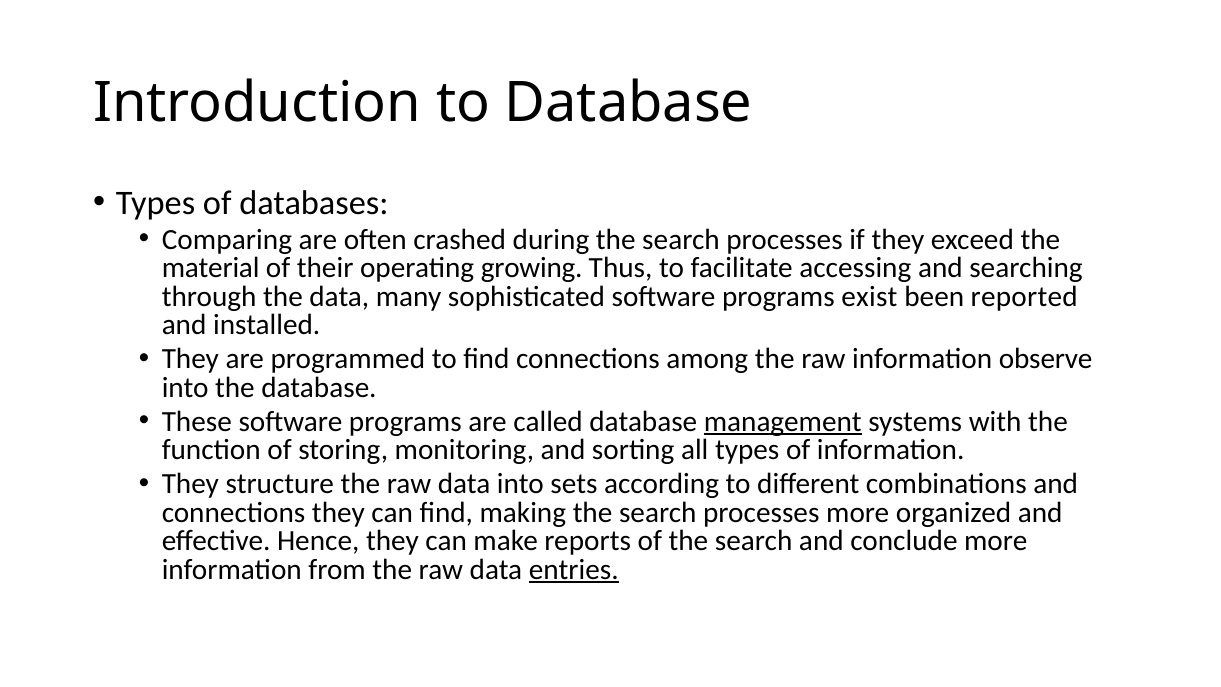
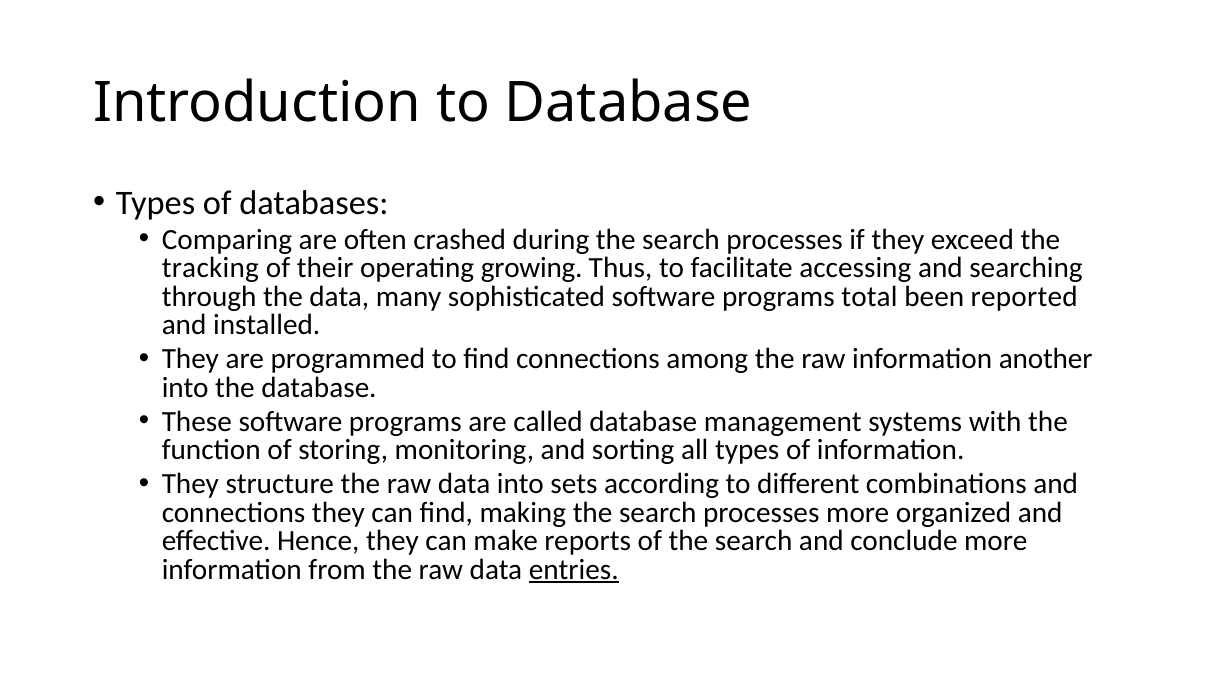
material: material -> tracking (210, 268)
exist: exist -> total (869, 296)
observe: observe -> another (1046, 359)
management underline: present -> none (783, 421)
